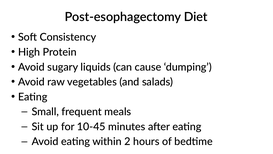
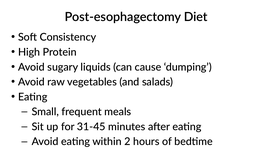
10-45: 10-45 -> 31-45 (91, 126)
